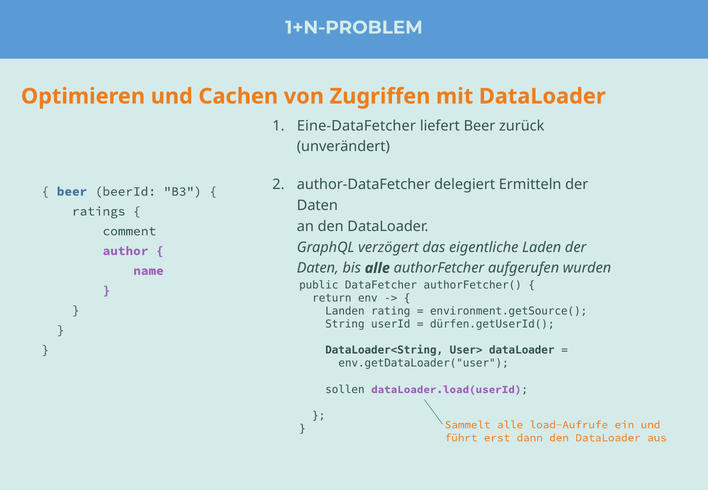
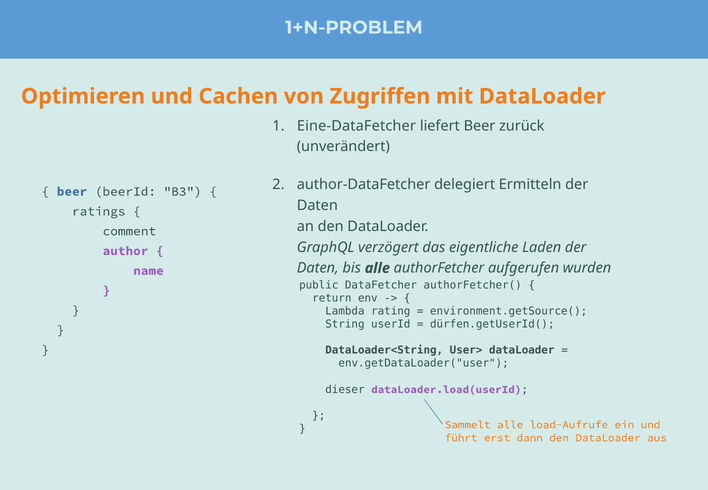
Landen: Landen -> Lambda (345, 311)
sollen: sollen -> dieser (345, 390)
